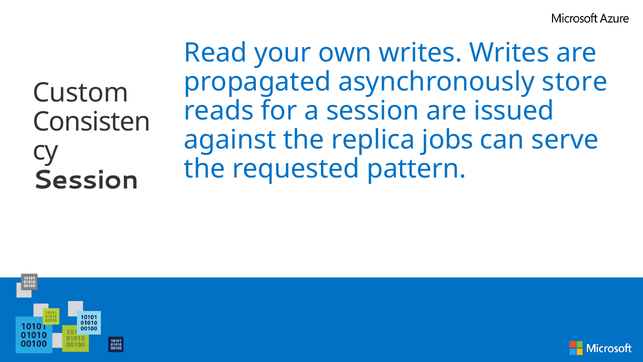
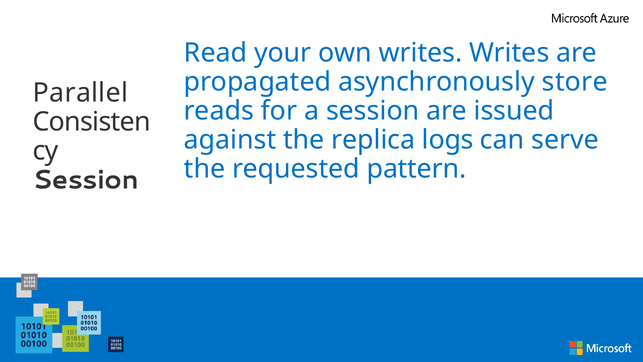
Custom: Custom -> Parallel (80, 93)
jobs: jobs -> logs (448, 140)
